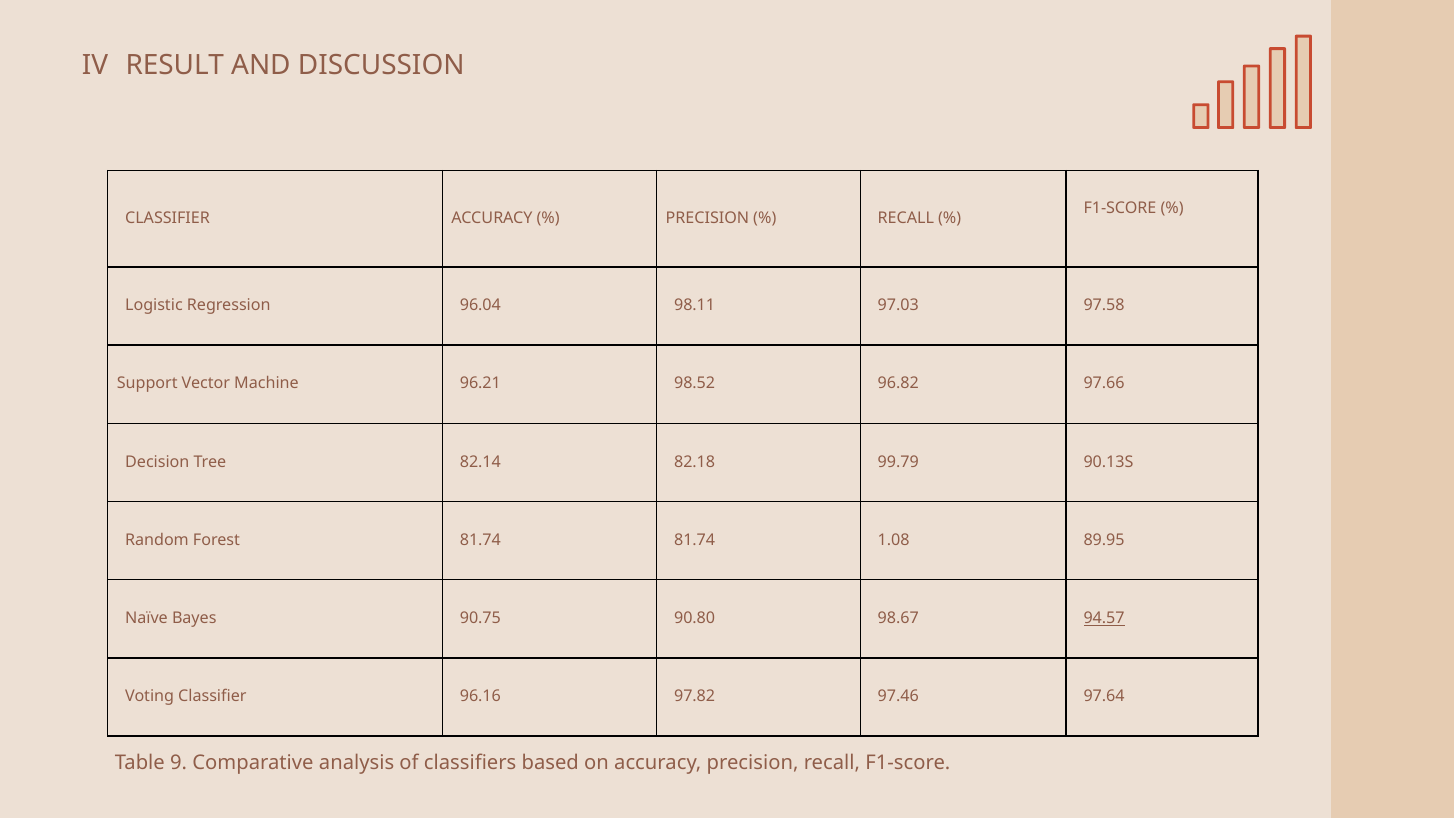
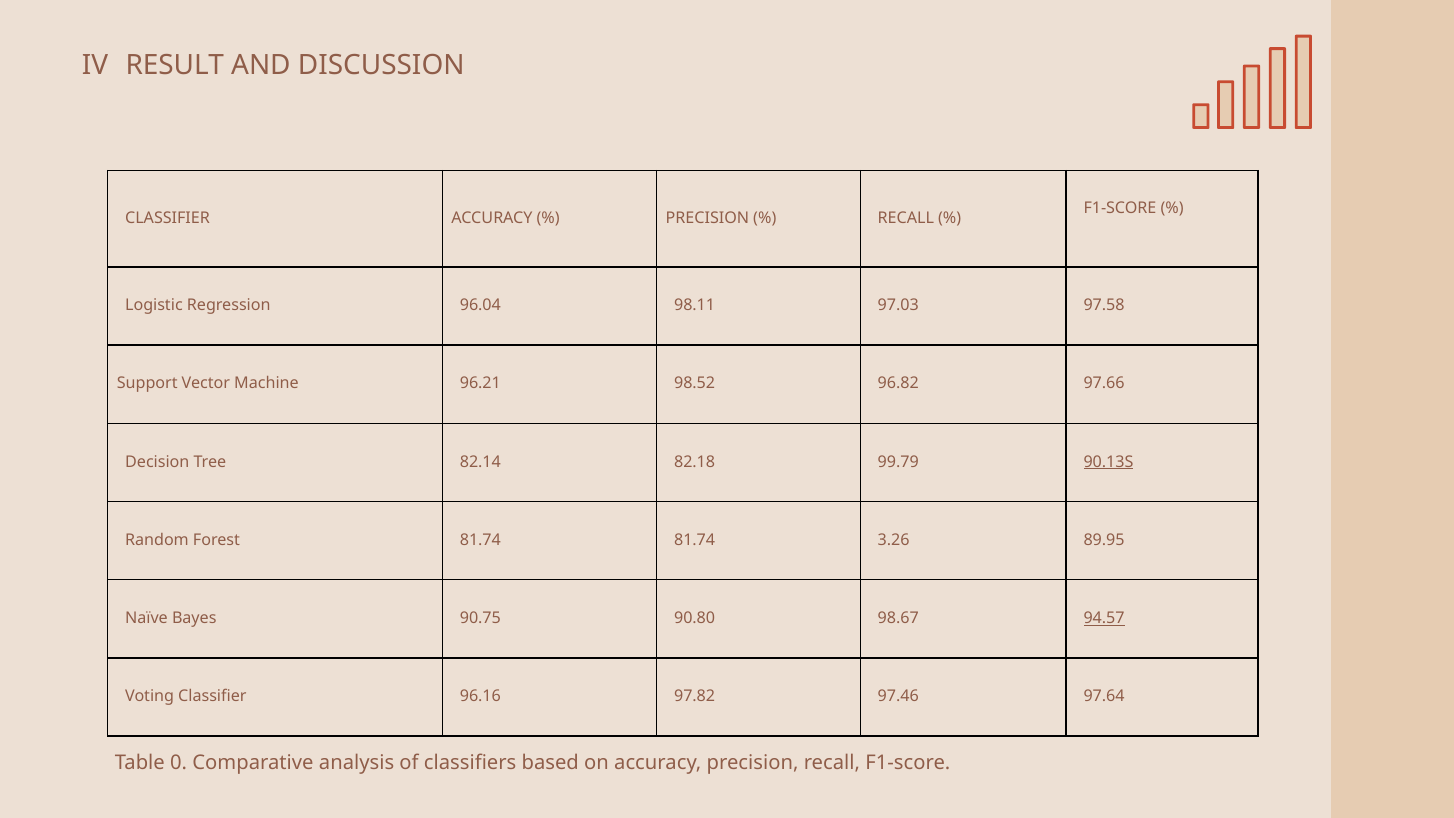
90.13S underline: none -> present (1108, 462)
1.08: 1.08 -> 3.26 (894, 540)
9: 9 -> 0 (179, 763)
